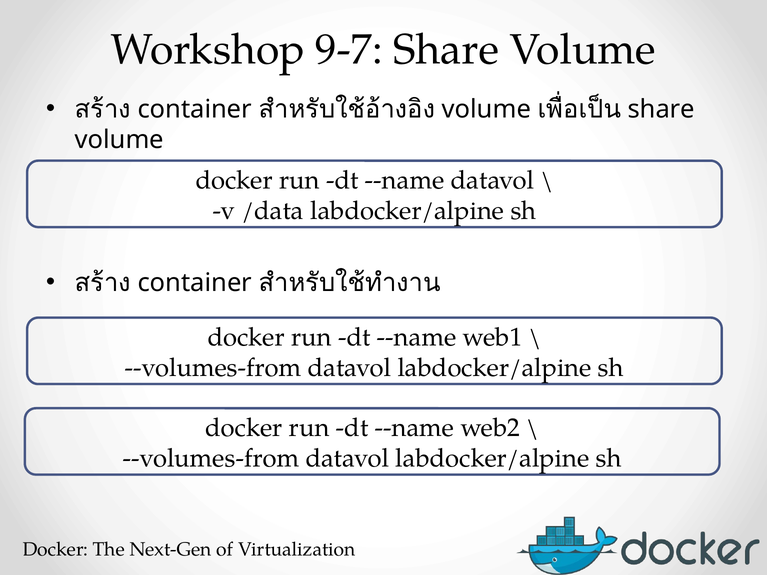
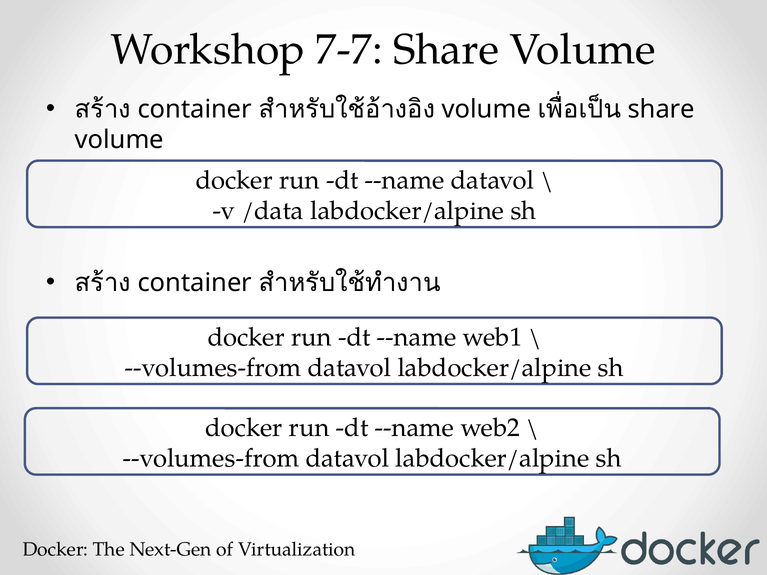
9-7: 9-7 -> 7-7 (349, 50)
